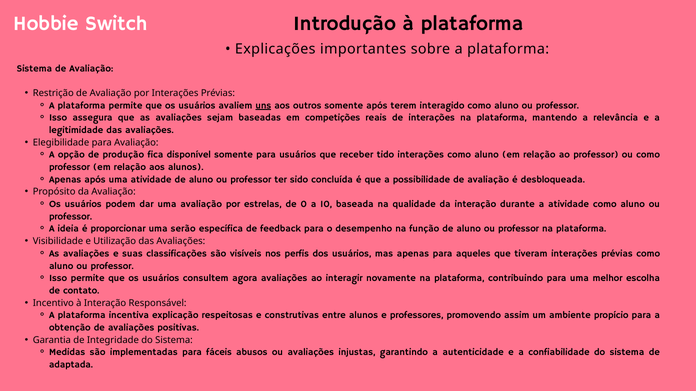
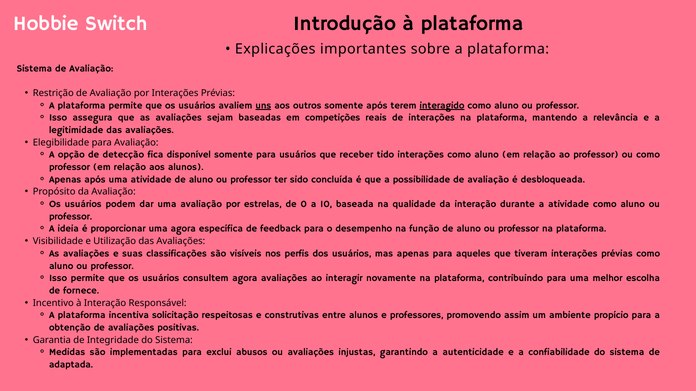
interagido underline: none -> present (442, 106)
produção: produção -> detecção (123, 155)
uma serão: serão -> agora (183, 229)
contato: contato -> fornece (81, 291)
explicação: explicação -> solicitação (175, 316)
fáceis: fáceis -> exclui (219, 353)
